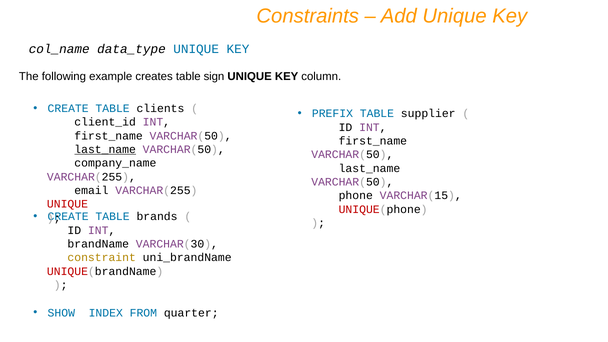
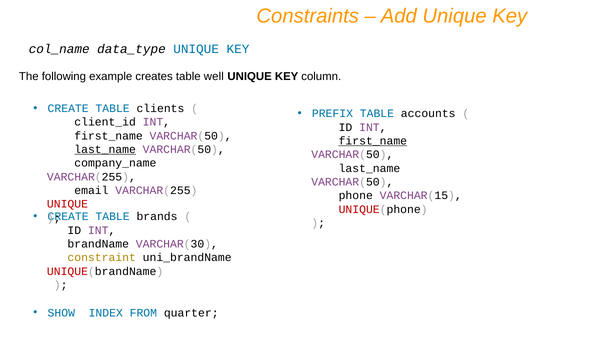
sign: sign -> well (214, 77)
supplier: supplier -> accounts (428, 114)
first_name underline: none -> present (373, 141)
